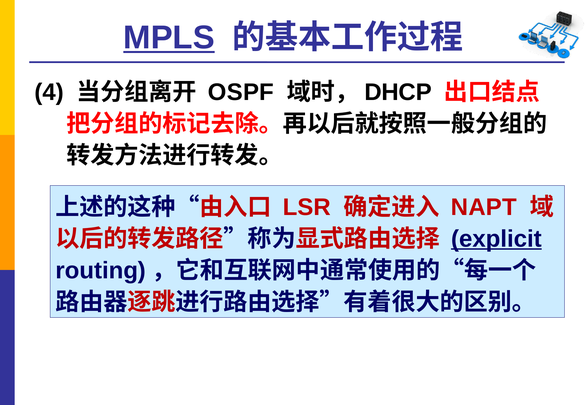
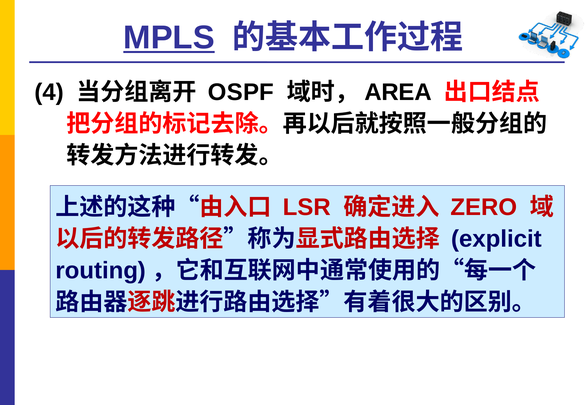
DHCP: DHCP -> AREA (398, 92)
NAPT: NAPT -> ZERO (484, 207)
explicit underline: present -> none (496, 239)
